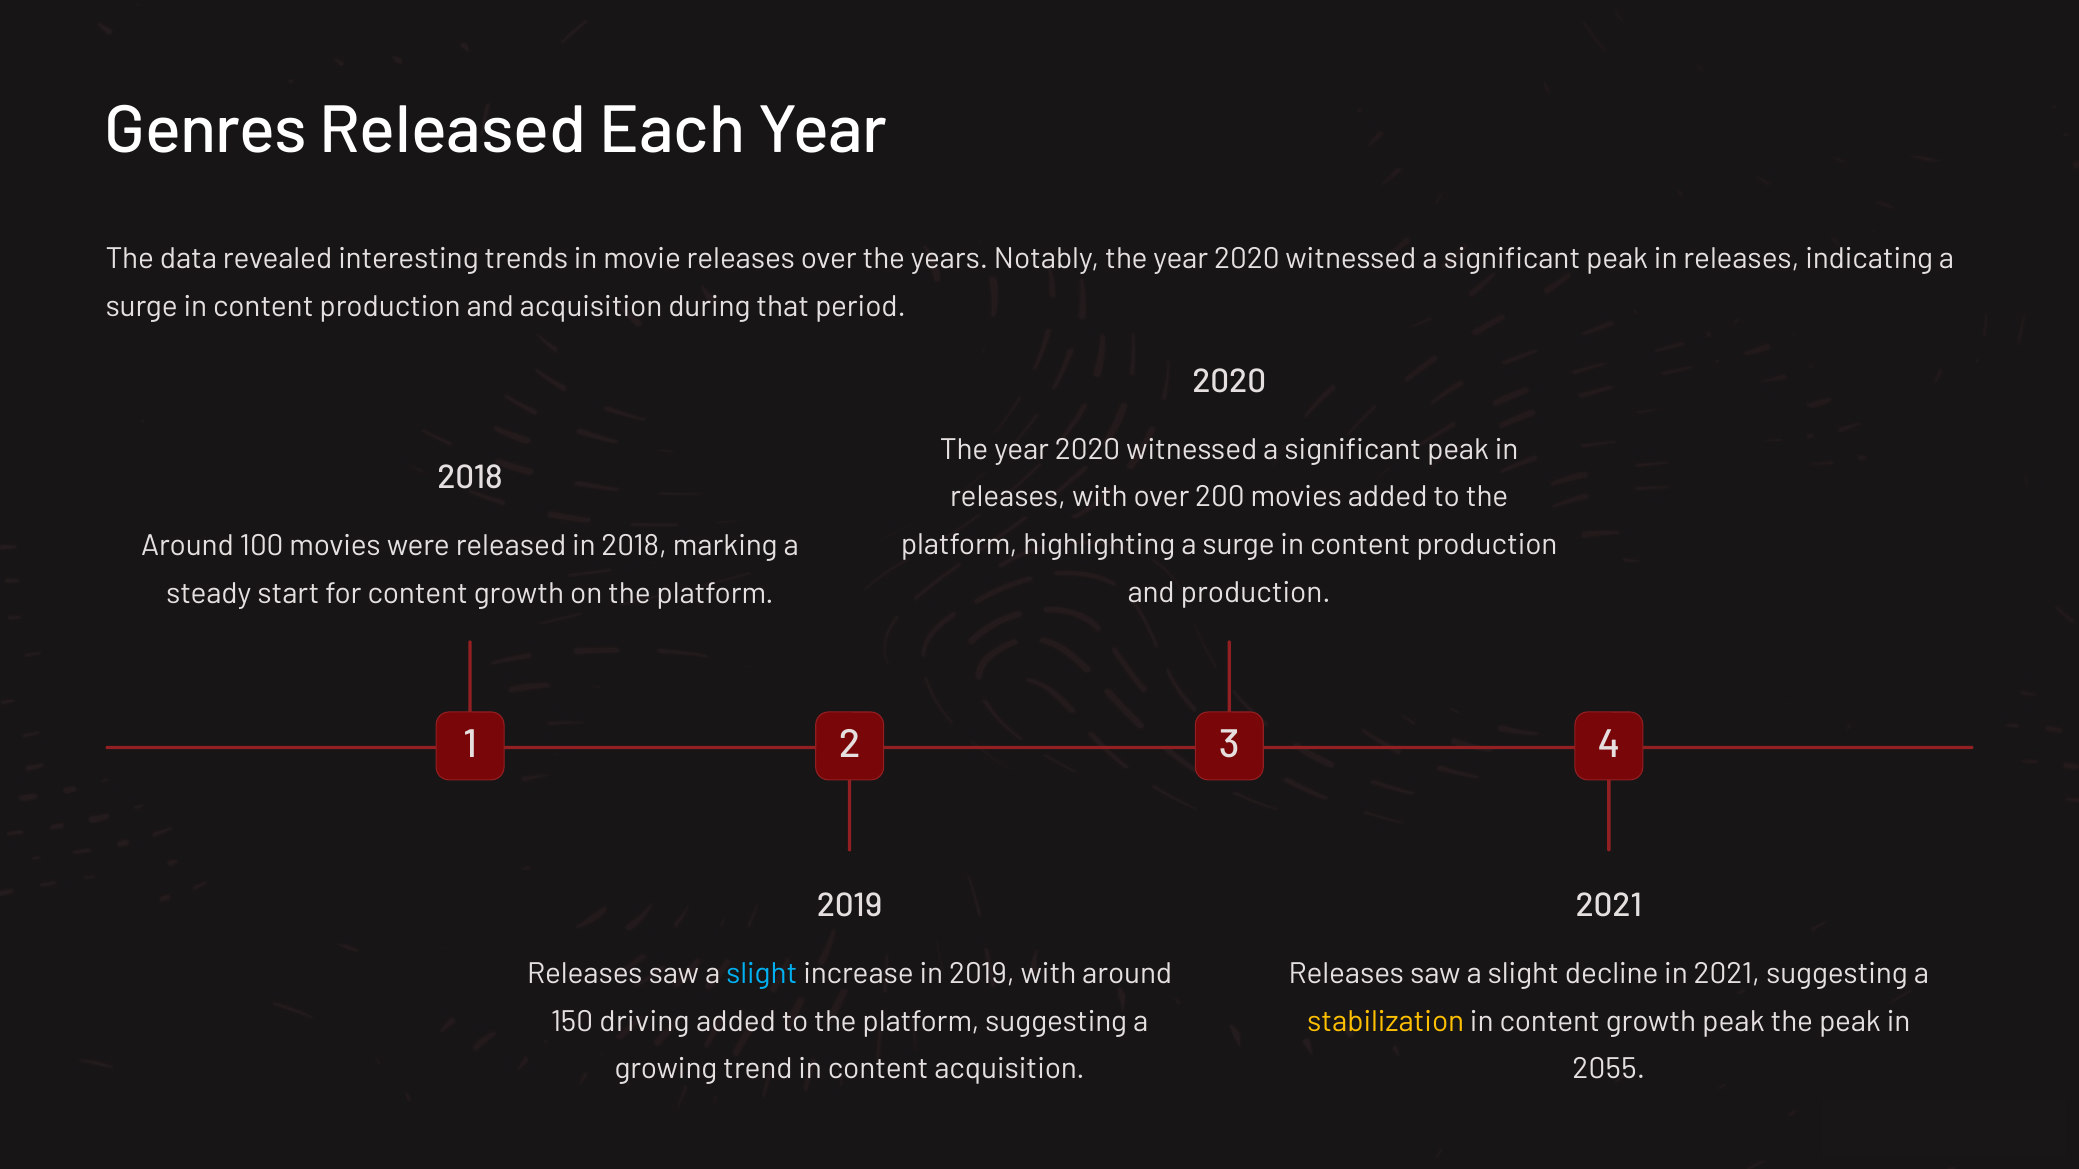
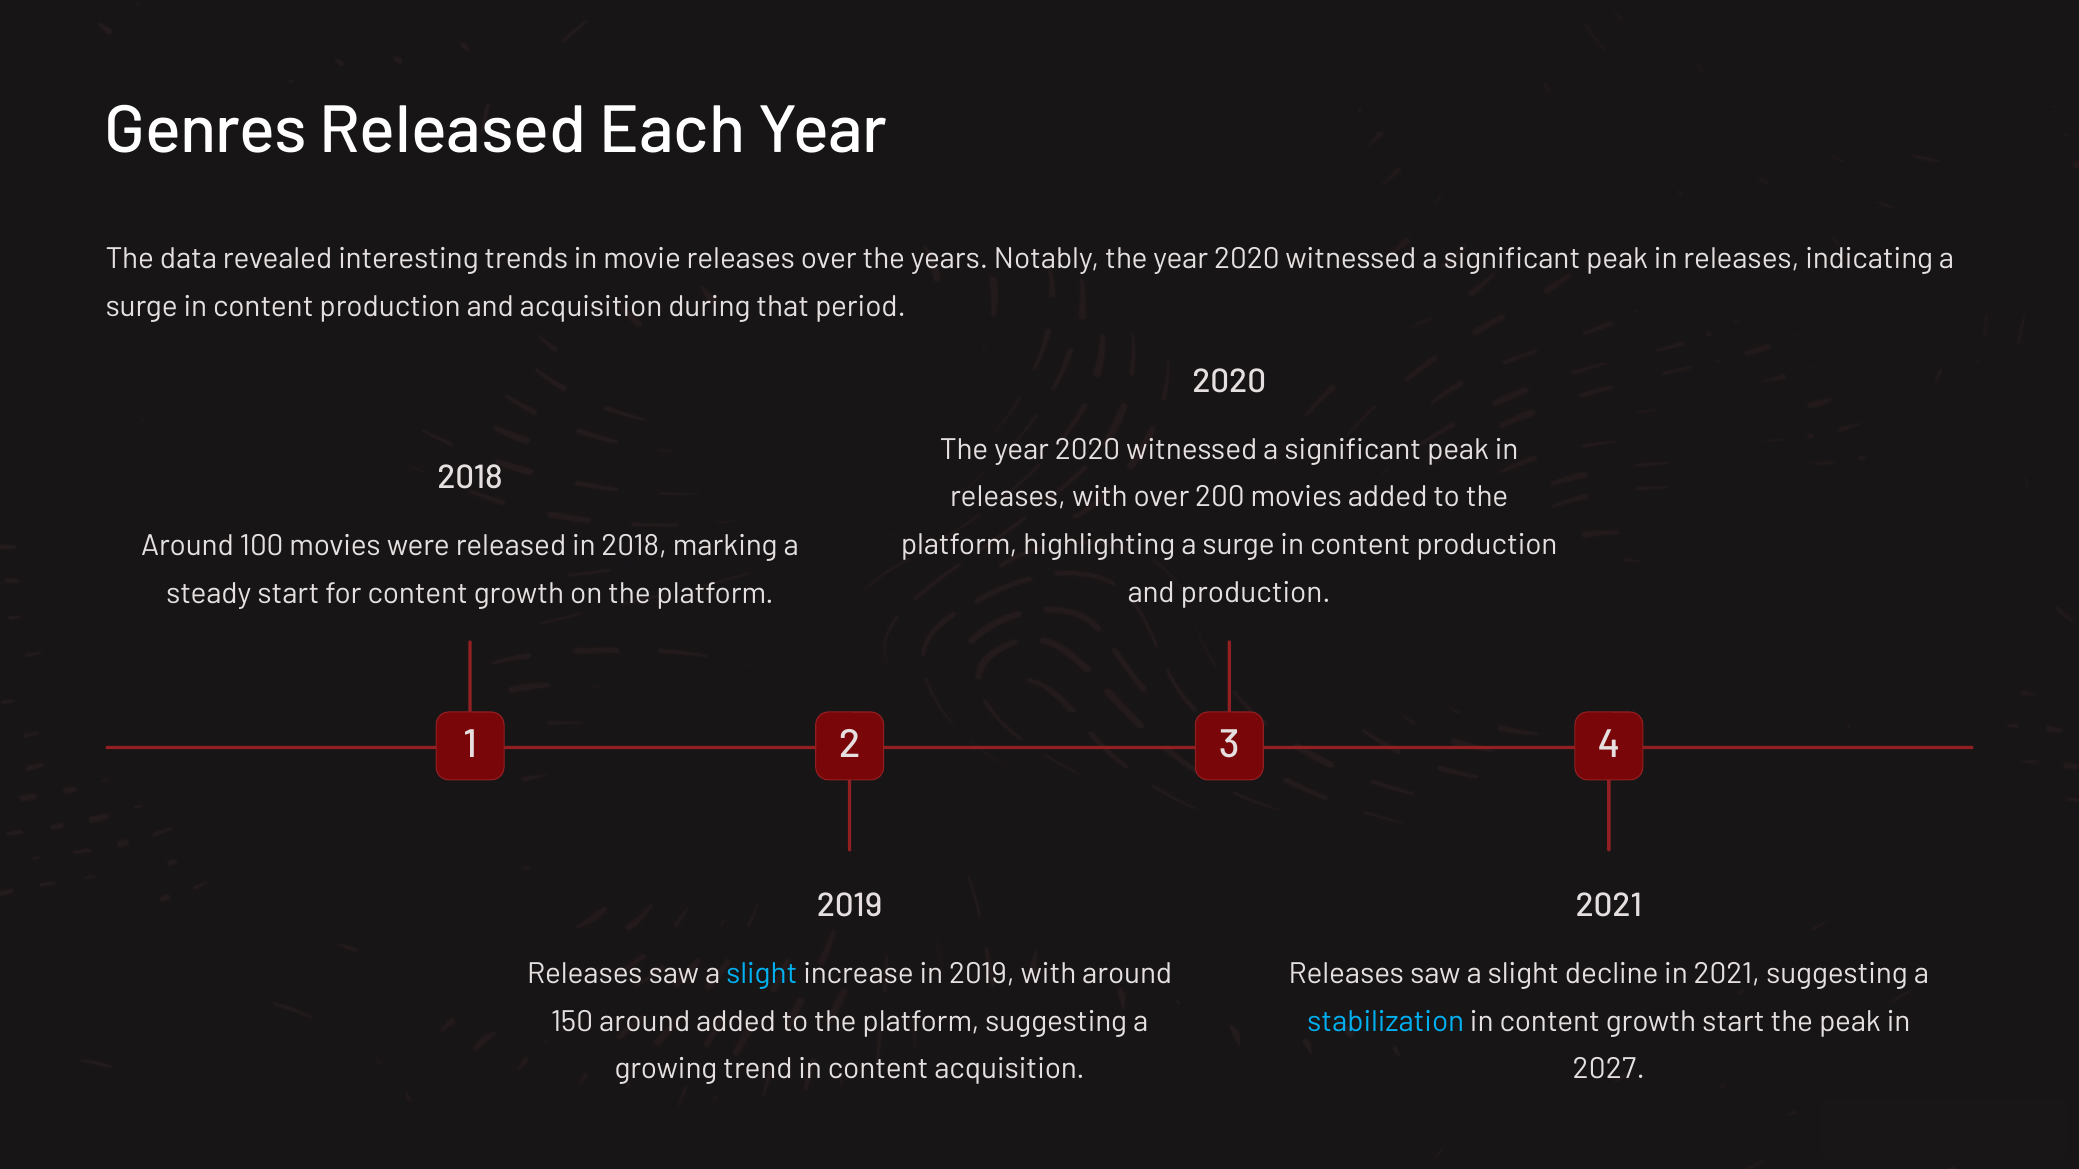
150 driving: driving -> around (645, 1022)
stabilization colour: yellow -> light blue (1386, 1022)
growth peak: peak -> start (1733, 1022)
2055: 2055 -> 2027 (1609, 1070)
